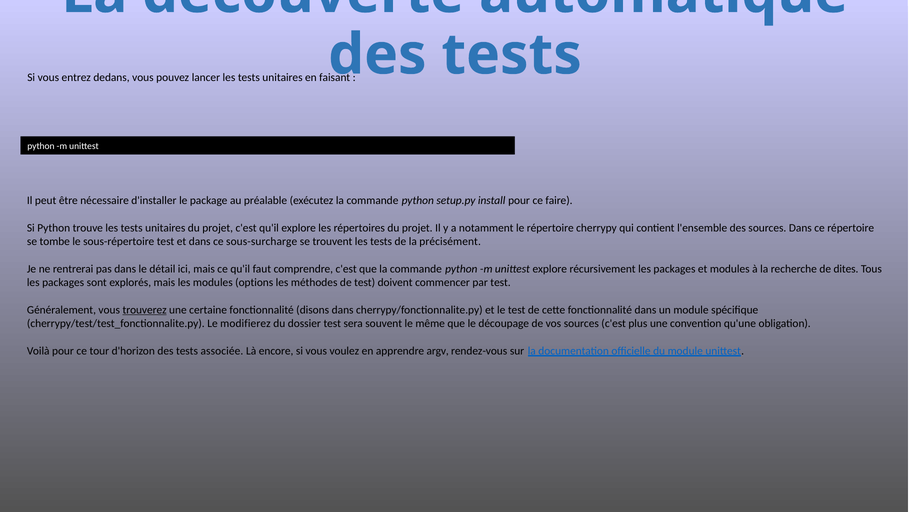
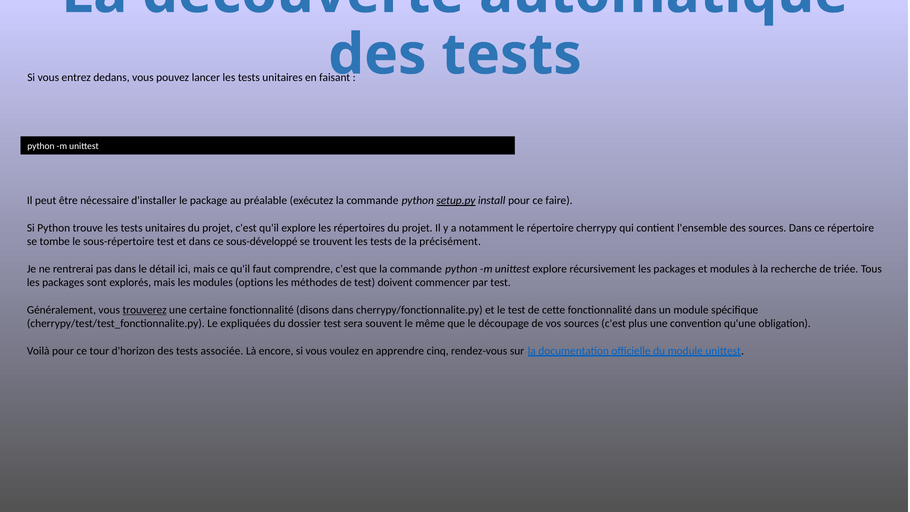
setup.py underline: none -> present (456, 201)
sous-surcharge: sous-surcharge -> sous-développé (262, 241)
dites: dites -> triée (846, 269)
modifierez: modifierez -> expliquées (245, 323)
argv: argv -> cinq (438, 351)
